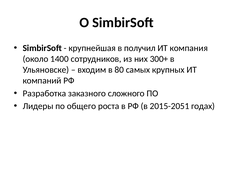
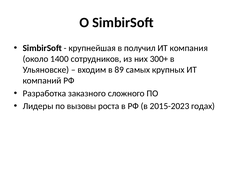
80: 80 -> 89 (119, 70)
общего: общего -> вызовы (82, 106)
2015-2051: 2015-2051 -> 2015-2023 (170, 106)
